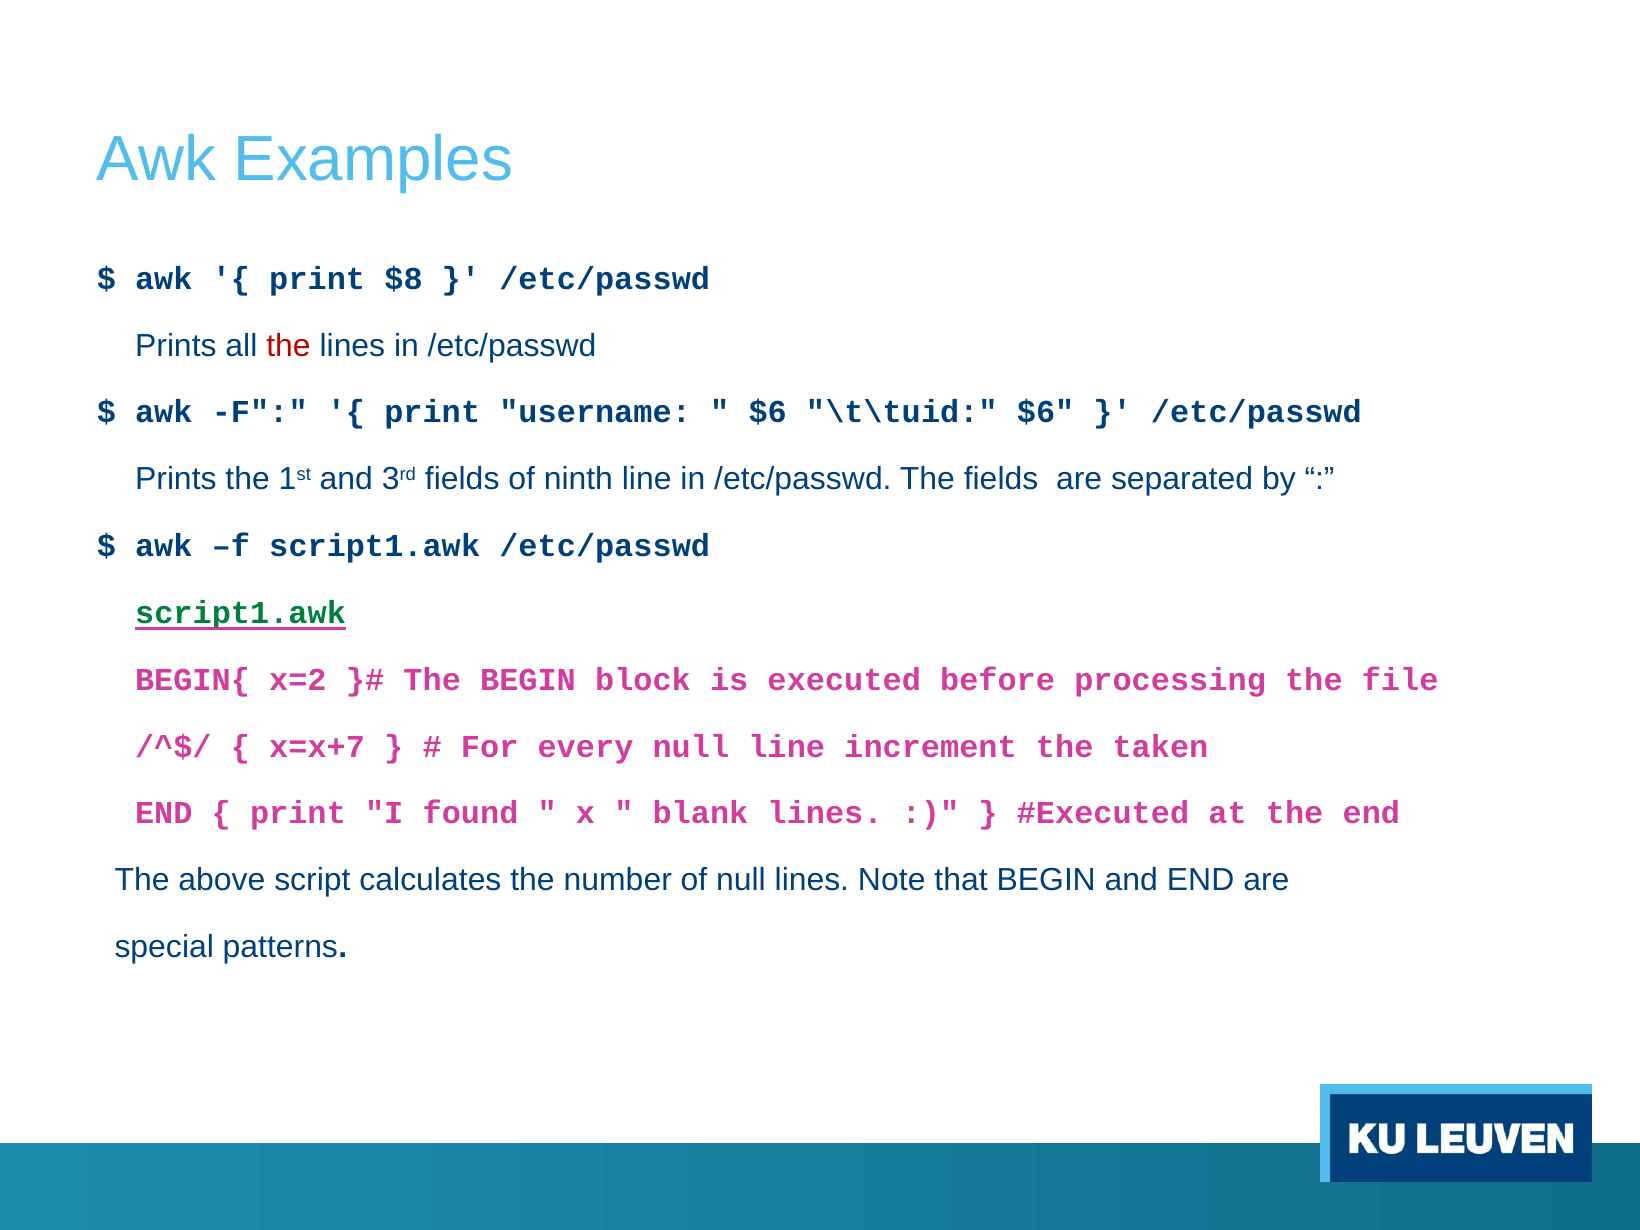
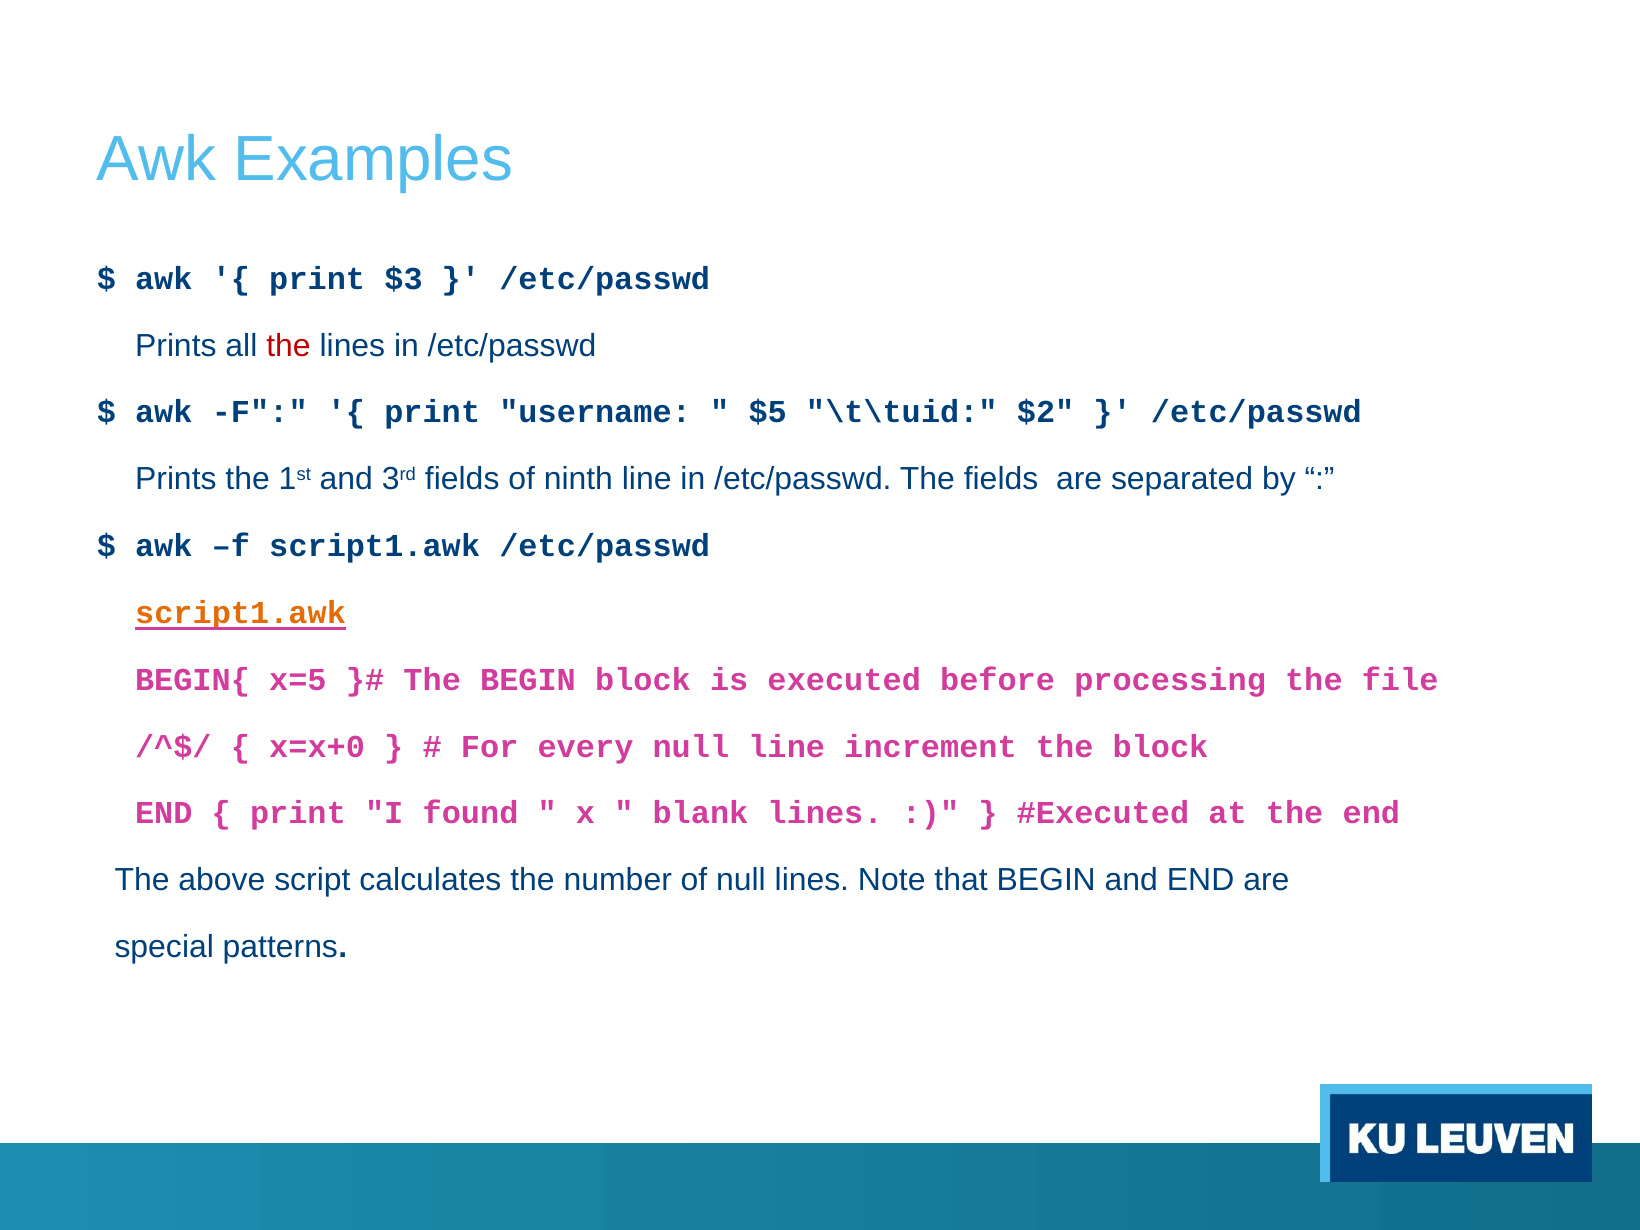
$8: $8 -> $3 (404, 279)
$6: $6 -> $5 (768, 412)
\t\tuid $6: $6 -> $2 (1046, 412)
script1.awk colour: green -> orange (241, 613)
x=2: x=2 -> x=5 (298, 680)
x=x+7: x=x+7 -> x=x+0 (317, 747)
the taken: taken -> block (1160, 747)
